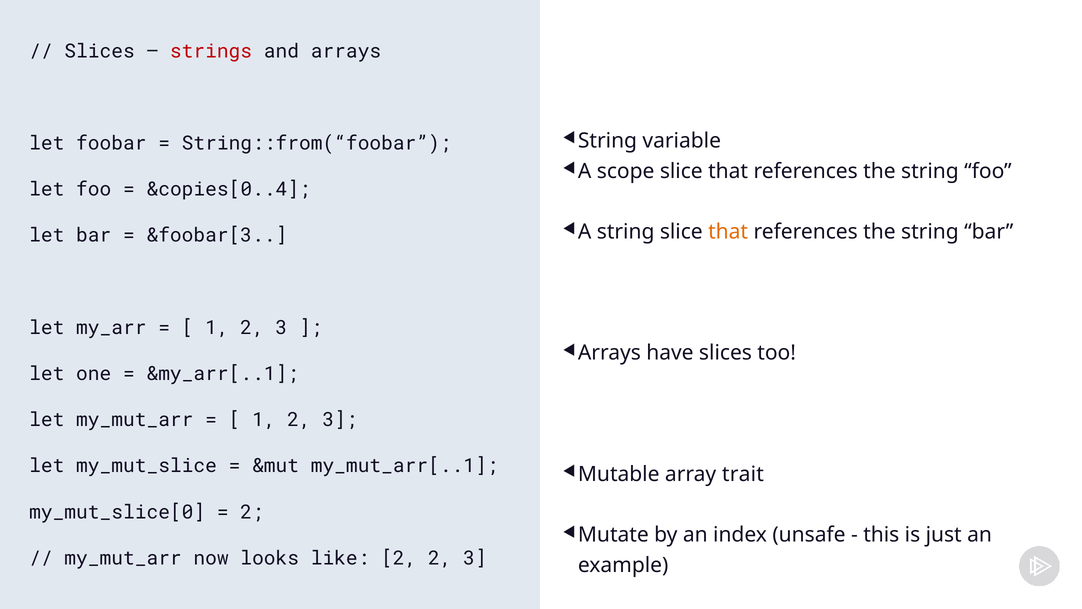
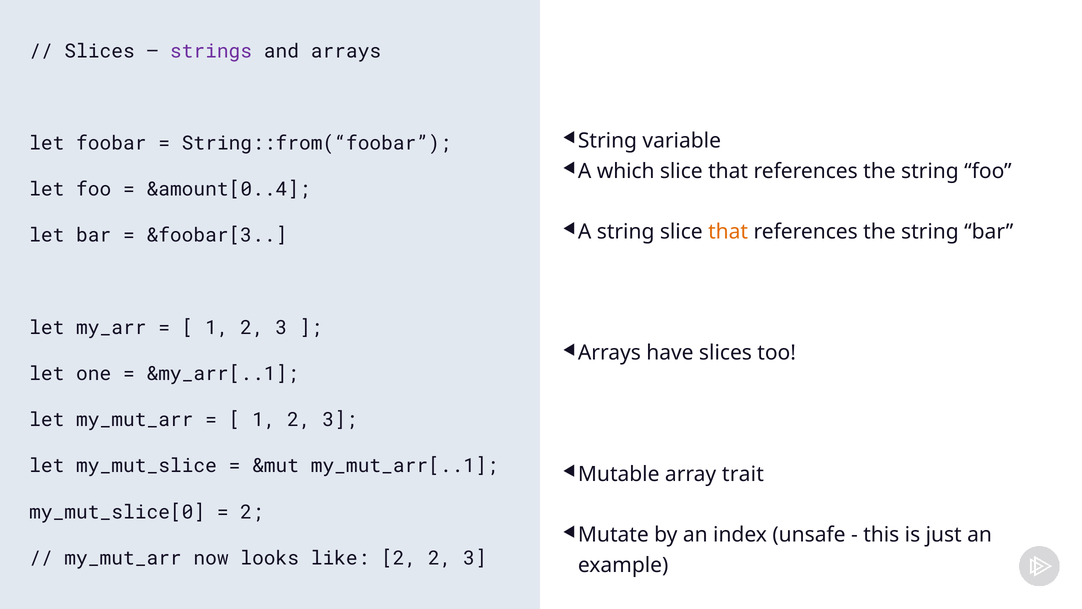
strings colour: red -> purple (211, 51)
scope: scope -> which (626, 171)
&copies[0..4: &copies[0..4 -> &amount[0..4 (229, 189)
